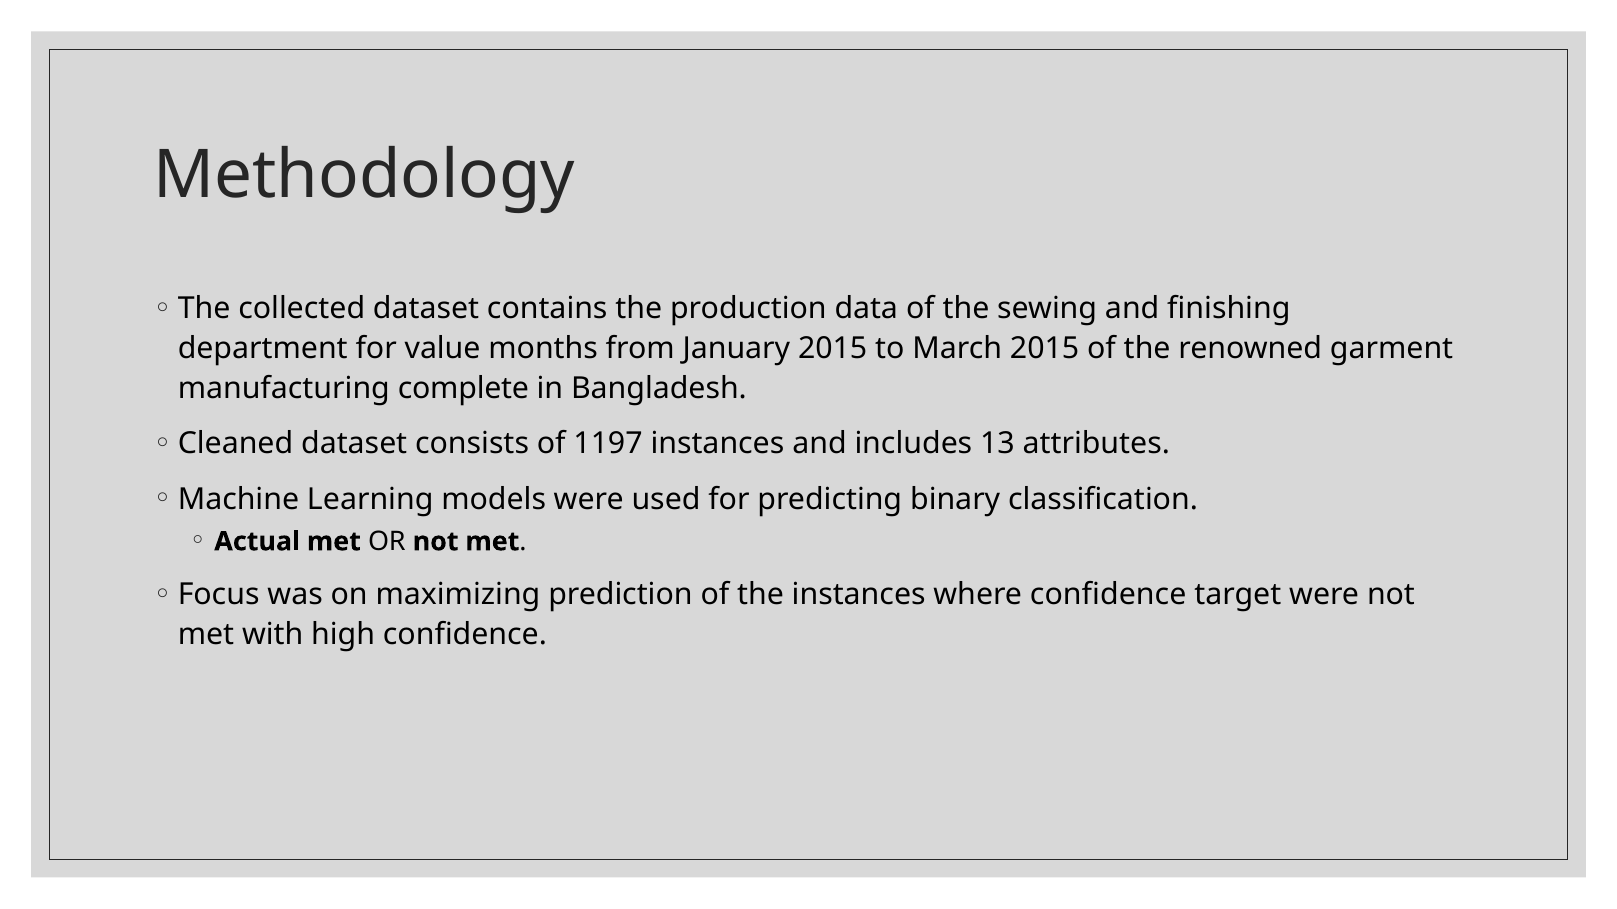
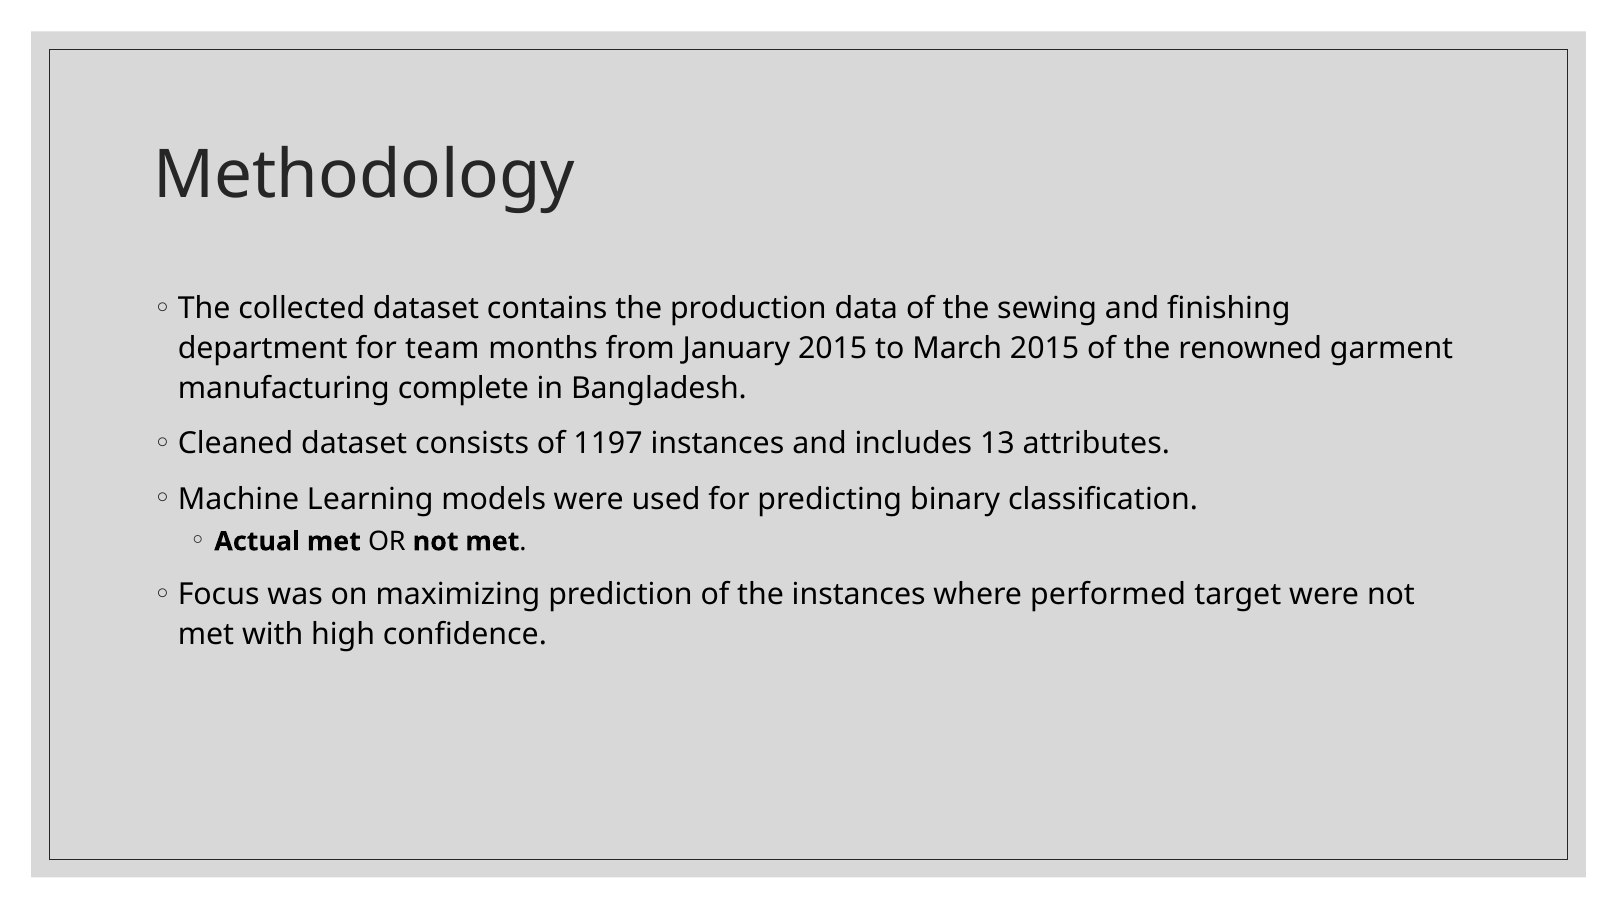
value: value -> team (442, 349)
where confidence: confidence -> performed (1108, 595)
